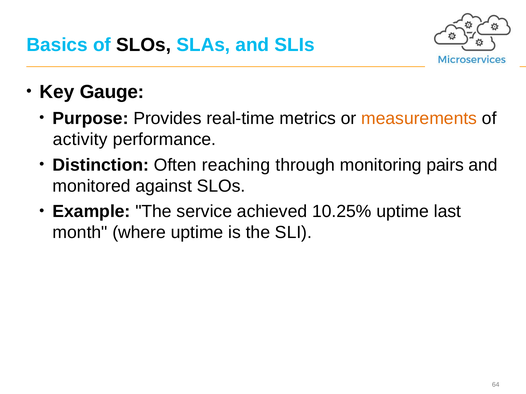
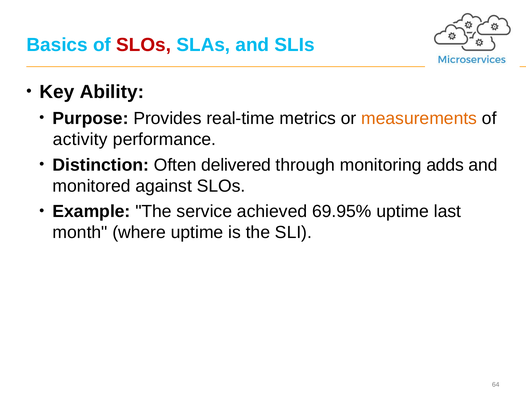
SLOs colour: black -> red (144, 45)
Gauge: Gauge -> Ability (112, 92)
reaching: reaching -> delivered (236, 165)
pairs: pairs -> adds (445, 165)
10.25%: 10.25% -> 69.95% (342, 212)
